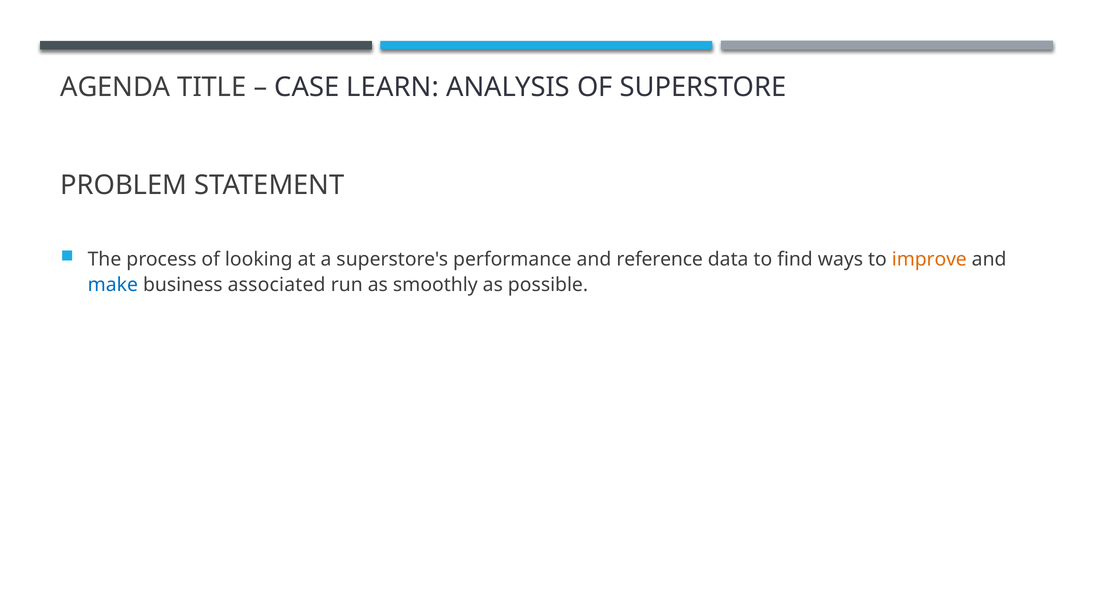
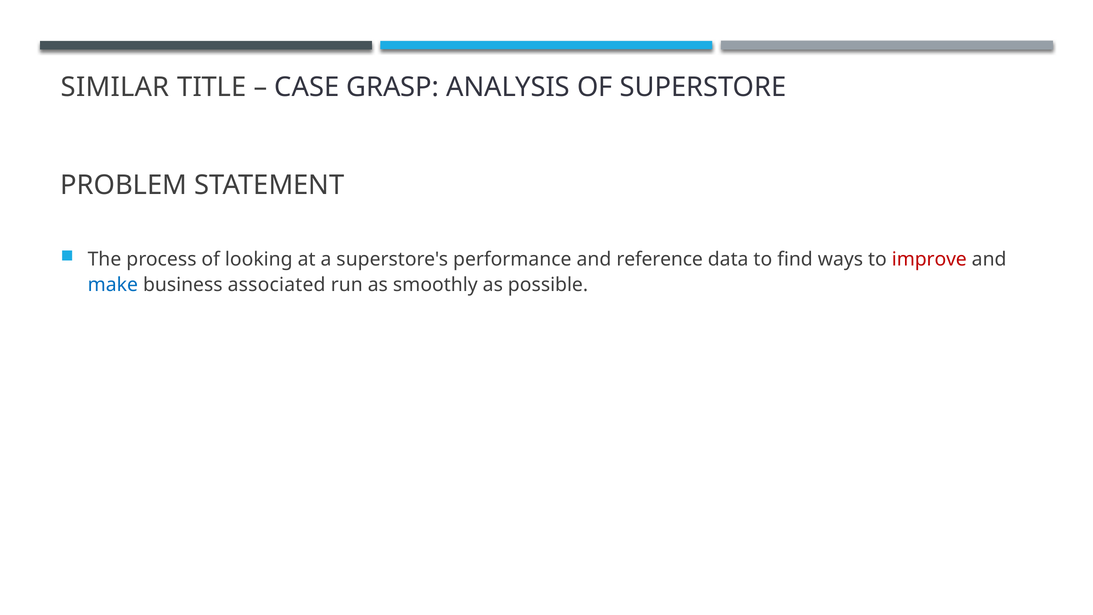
AGENDA: AGENDA -> SIMILAR (115, 87)
LEARN: LEARN -> GRASP (393, 87)
improve colour: orange -> red (929, 259)
